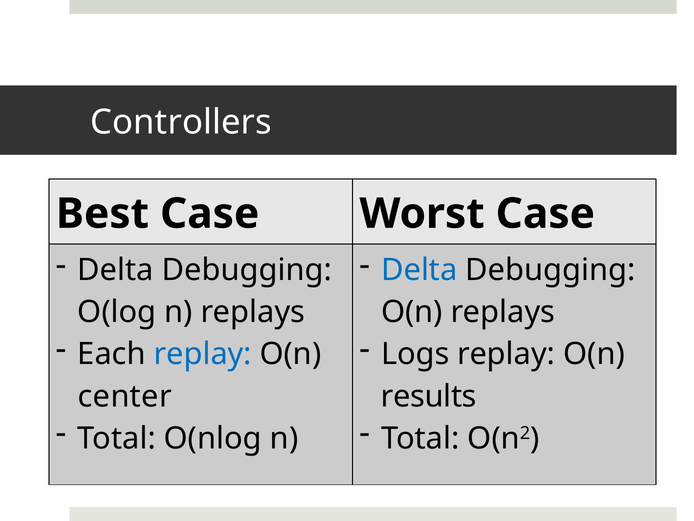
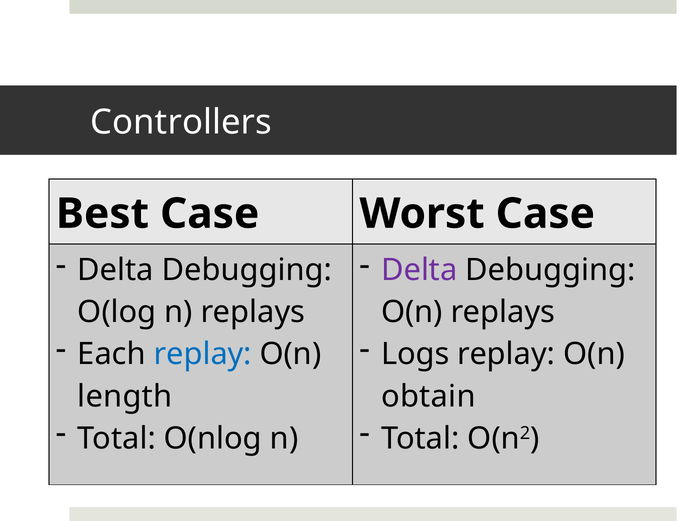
Delta colour: blue -> purple (419, 270)
center: center -> length (125, 396)
results: results -> obtain (428, 396)
